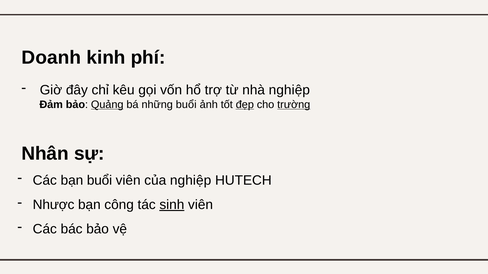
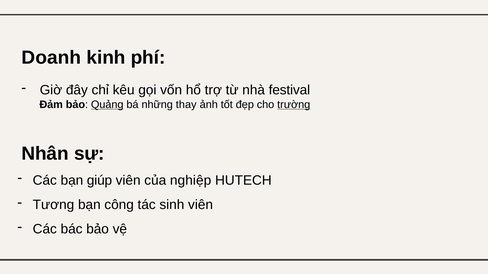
nhà nghiệp: nghiệp -> festival (289, 90)
những buổi: buổi -> thay (186, 105)
đẹp underline: present -> none (245, 105)
bạn buổi: buổi -> giúp (100, 181)
Nhược: Nhược -> Tương (53, 205)
sinh underline: present -> none (172, 205)
